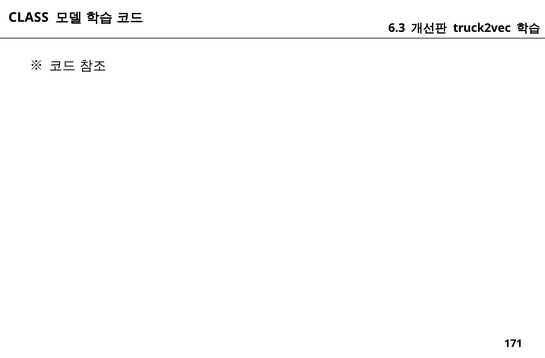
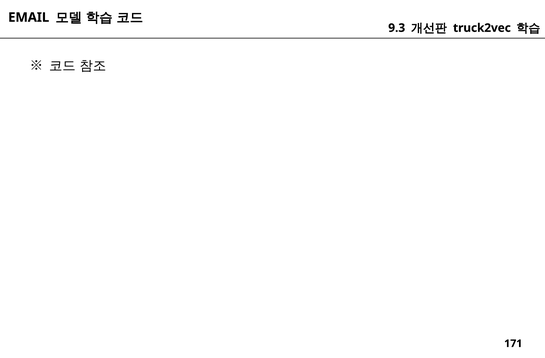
CLASS: CLASS -> EMAIL (29, 17)
6.3: 6.3 -> 9.3 (397, 28)
